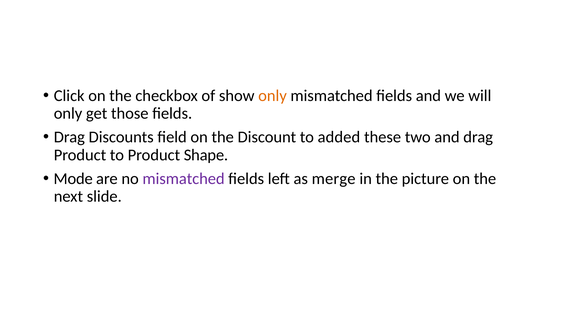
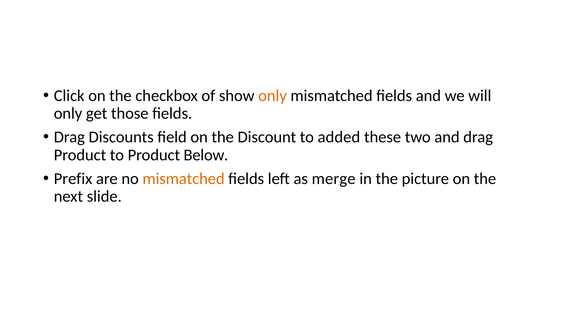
Shape: Shape -> Below (206, 155)
Mode: Mode -> Prefix (73, 179)
mismatched colour: purple -> orange (184, 179)
